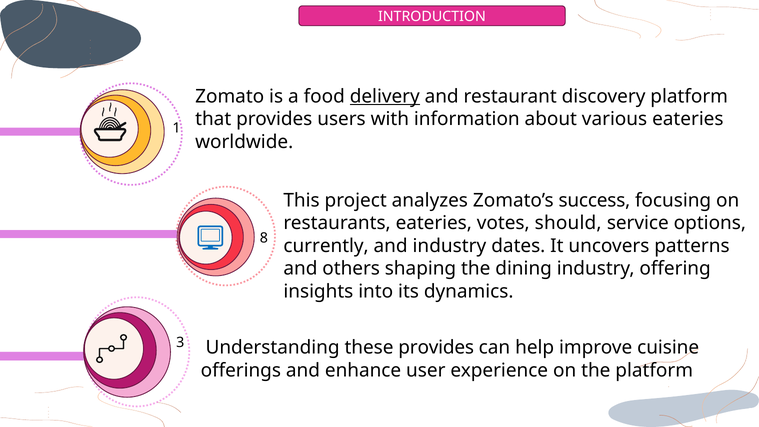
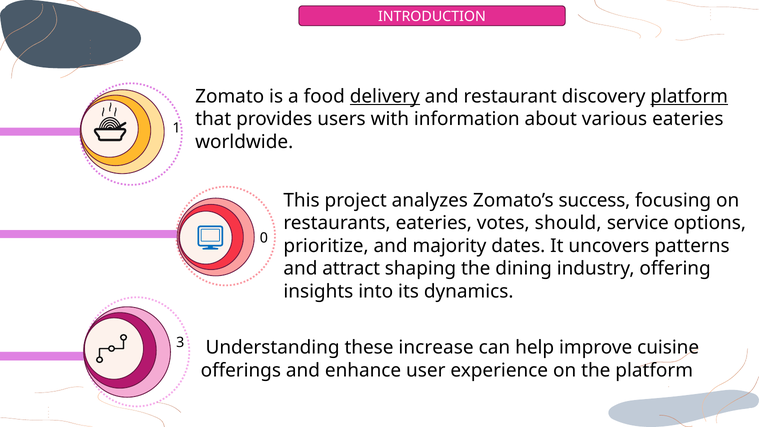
platform underline: none -> present (689, 96)
8: 8 -> 0 (264, 238)
currently: currently -> prioritize (326, 246)
and industry: industry -> majority (449, 246)
others: others -> attract (351, 269)
these provides: provides -> increase (436, 347)
